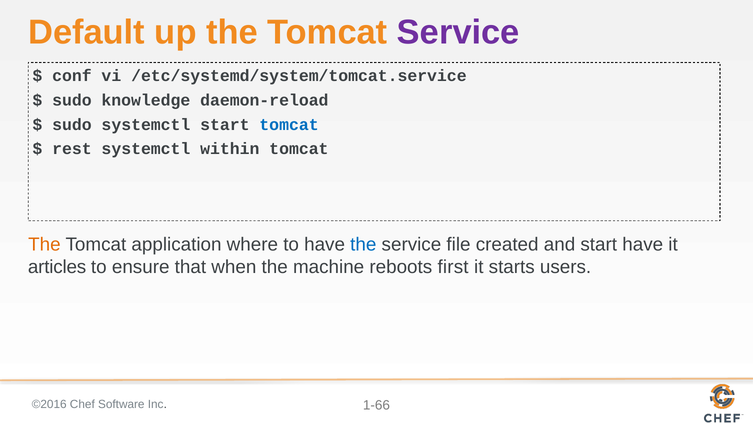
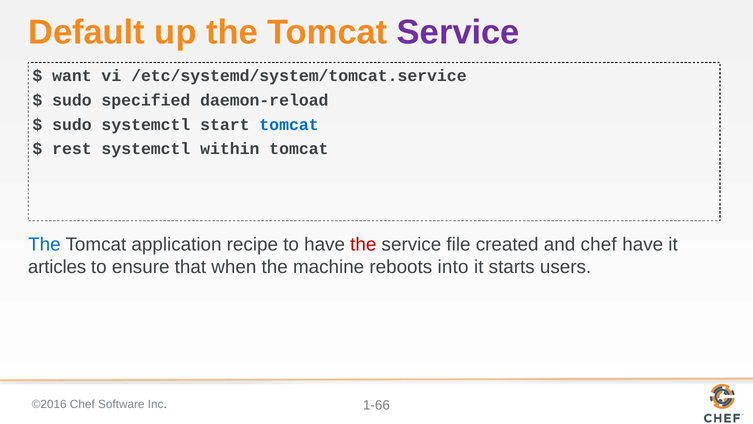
conf: conf -> want (72, 76)
knowledge: knowledge -> specified (146, 100)
The colour: orange -> blue (44, 244)
where: where -> recipe (252, 244)
the colour: blue -> red (363, 244)
and start: start -> chef (599, 244)
first: first -> into (453, 267)
